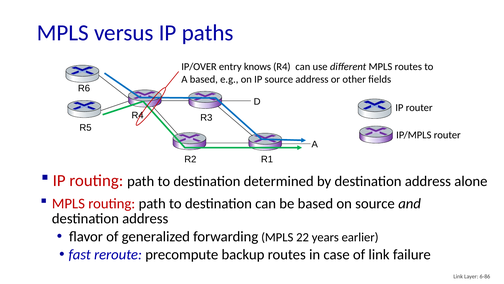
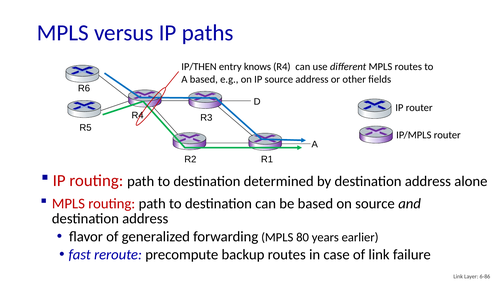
IP/OVER: IP/OVER -> IP/THEN (199, 67)
22: 22 -> 80 (303, 237)
